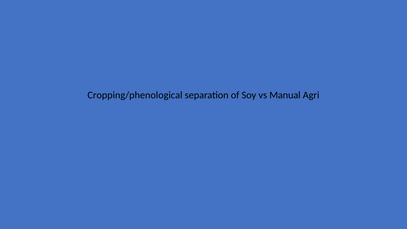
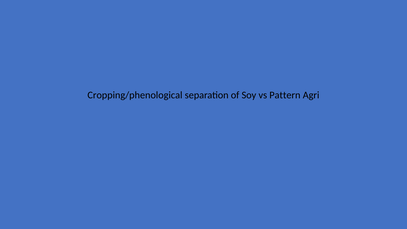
Manual: Manual -> Pattern (285, 95)
